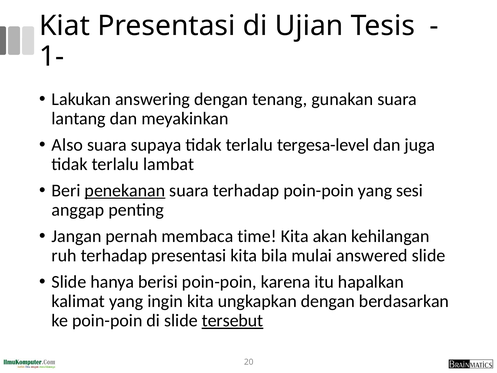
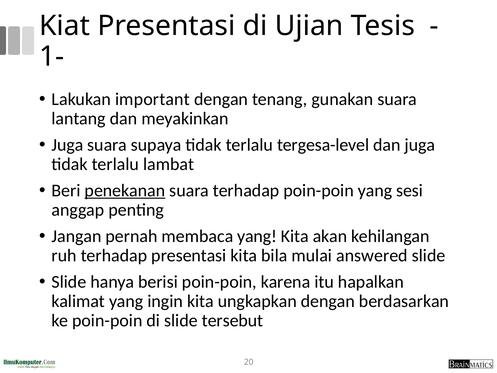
answering: answering -> important (152, 99)
Also: Also -> Juga (67, 145)
membaca time: time -> yang (257, 236)
tersebut underline: present -> none (233, 320)
